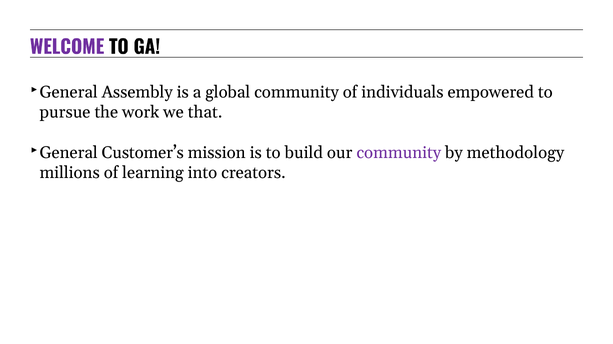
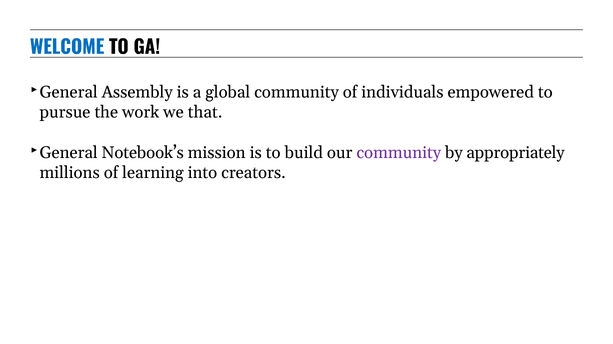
WELCOME colour: purple -> blue (67, 48)
Customer’s: Customer’s -> Notebook’s (143, 153)
methodology: methodology -> appropriately (516, 153)
